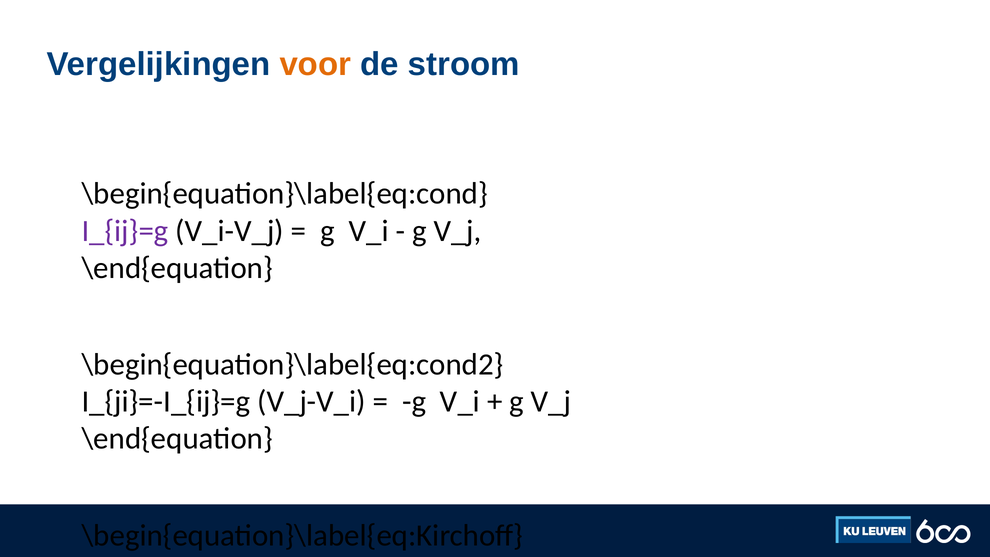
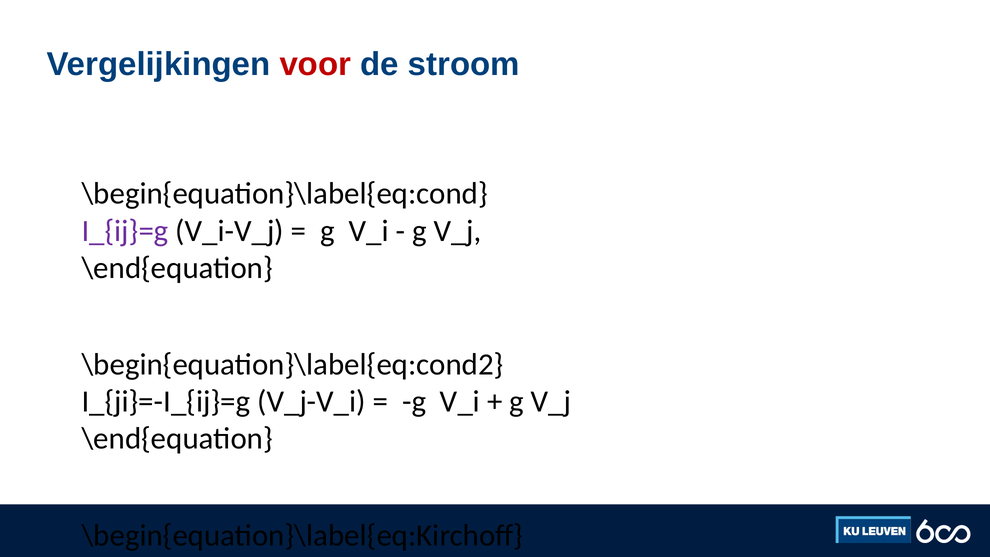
voor colour: orange -> red (315, 64)
